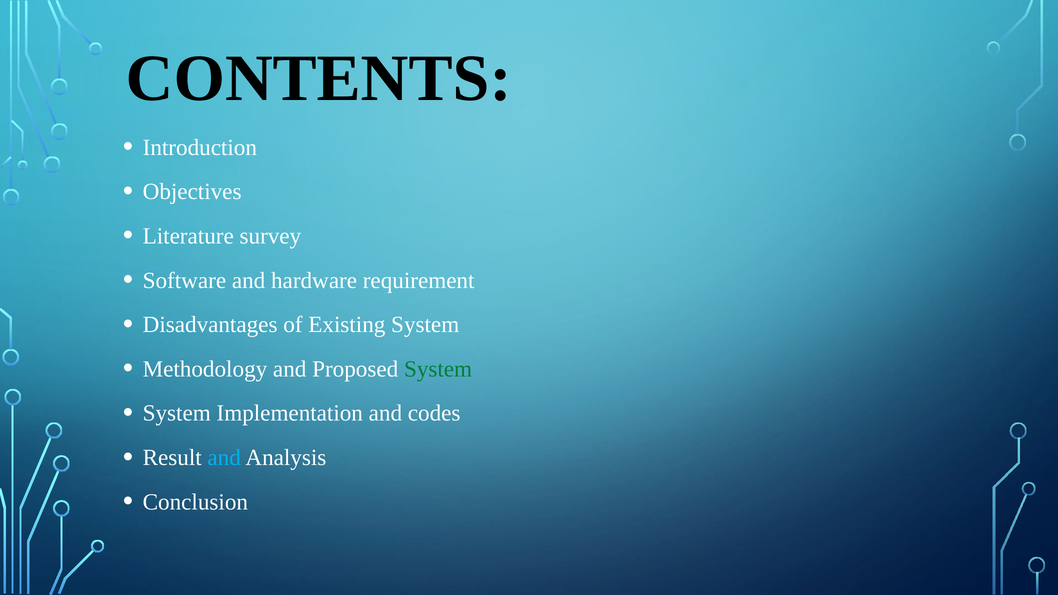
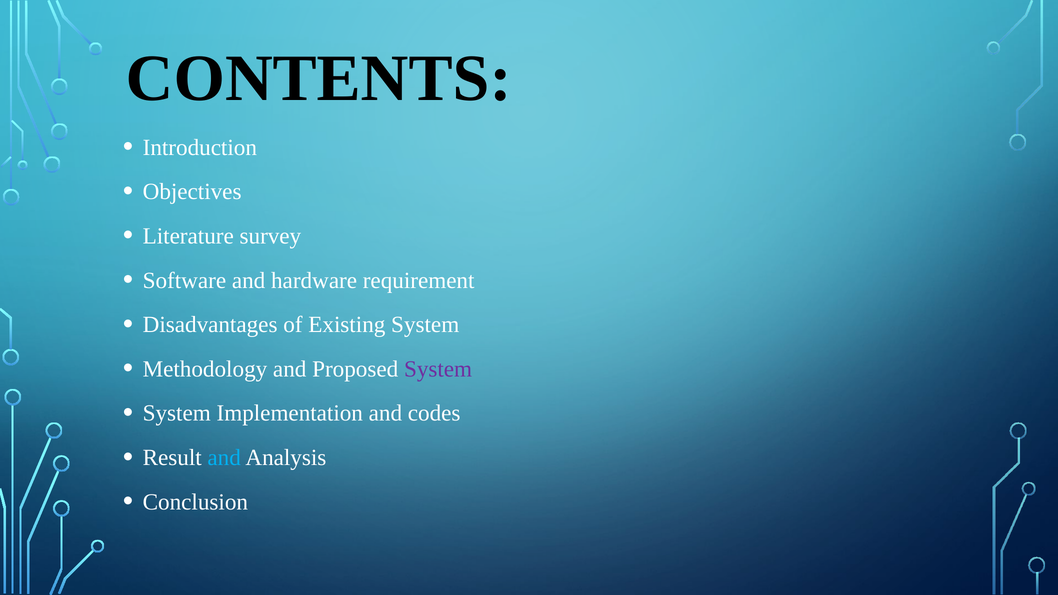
System colour: green -> purple (438, 369)
